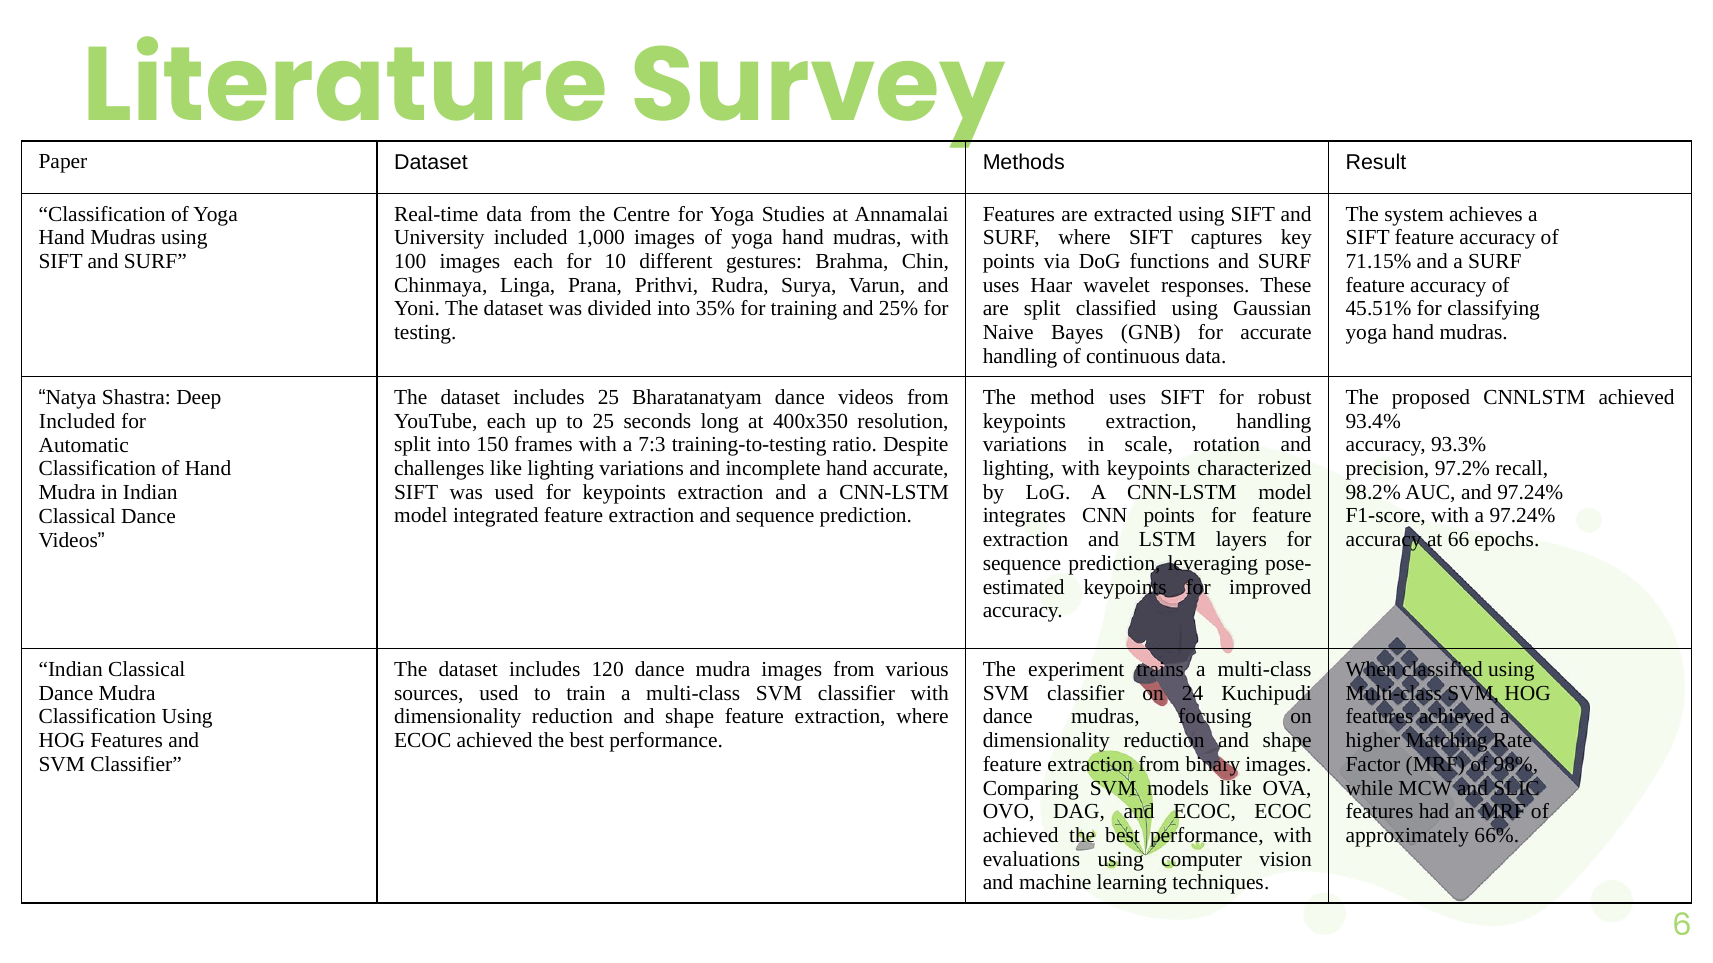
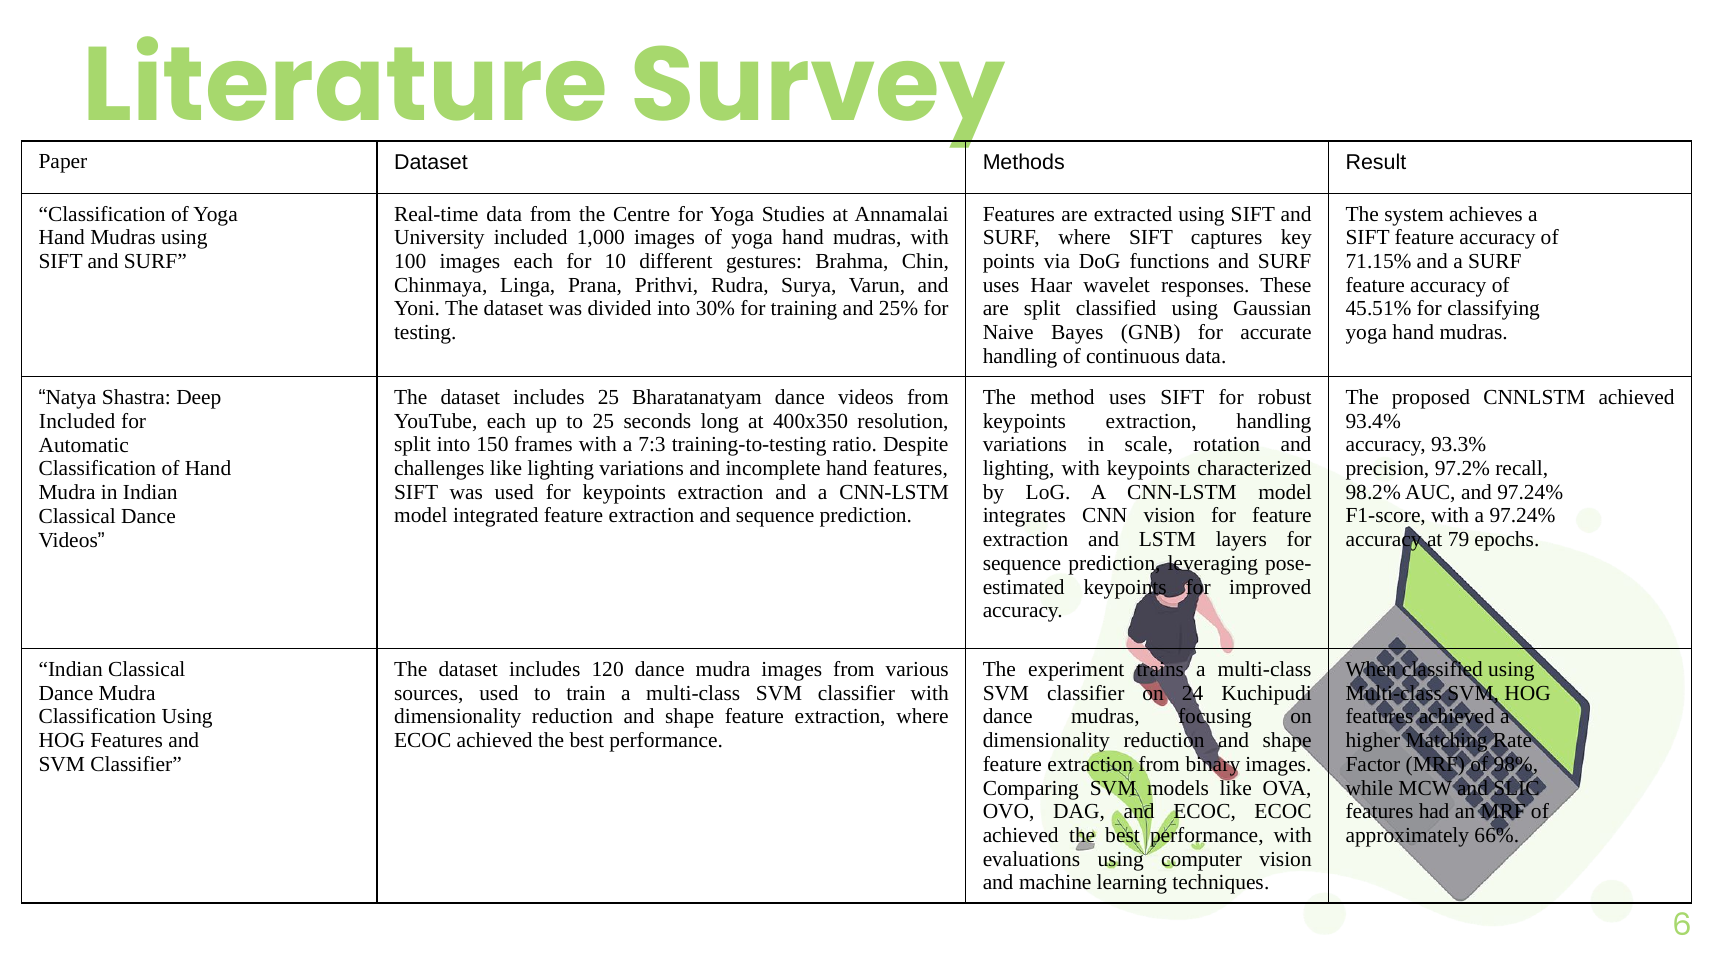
35%: 35% -> 30% (715, 309)
hand accurate: accurate -> features (911, 469)
CNN points: points -> vision (1169, 516)
66: 66 -> 79 (1459, 540)
